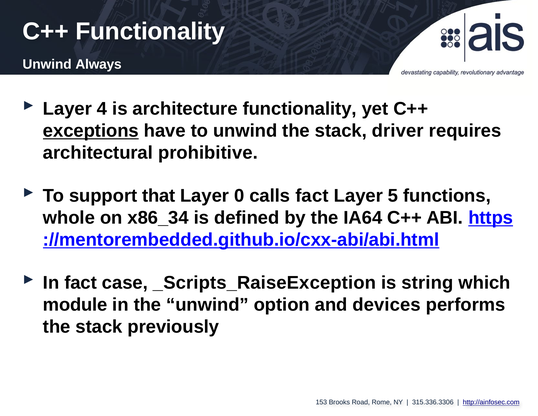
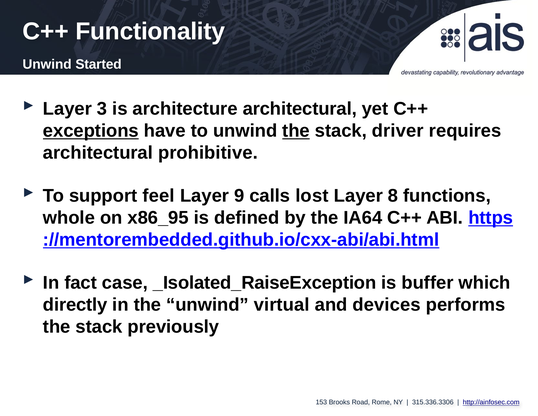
Always: Always -> Started (99, 64)
4: 4 -> 3 (102, 109)
architecture functionality: functionality -> architectural (300, 109)
the underline: none -> present (296, 131)
that: that -> feel (159, 196)
0: 0 -> 9 (239, 196)
calls fact: fact -> lost (312, 196)
5: 5 -> 8 (393, 196)
x86_34: x86_34 -> x86_95 (158, 218)
_Scripts_RaiseException: _Scripts_RaiseException -> _Isolated_RaiseException (265, 283)
string: string -> buffer (428, 283)
module: module -> directly (75, 305)
option: option -> virtual (282, 305)
